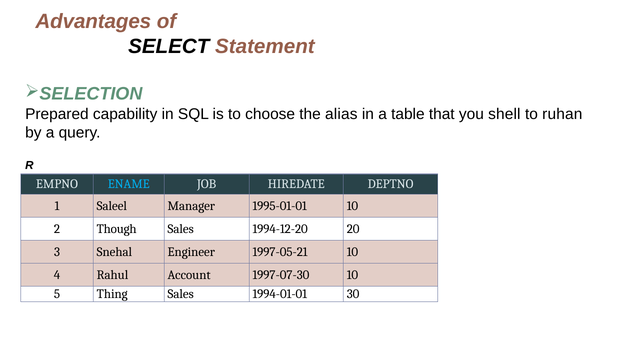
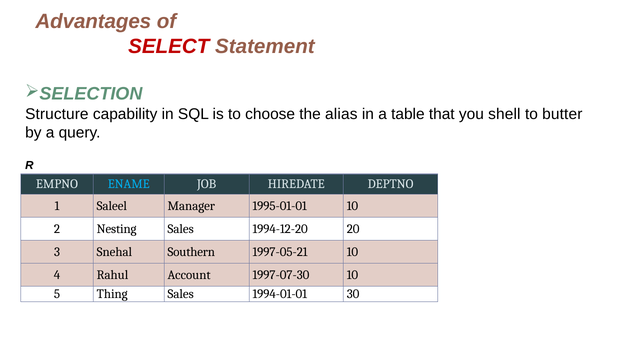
SELECT colour: black -> red (169, 46)
Prepared: Prepared -> Structure (57, 114)
ruhan: ruhan -> butter (562, 114)
Though: Though -> Nesting (117, 229)
Engineer: Engineer -> Southern (191, 252)
